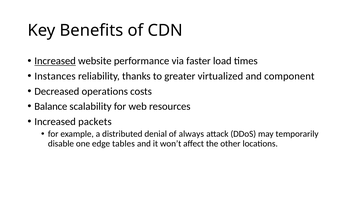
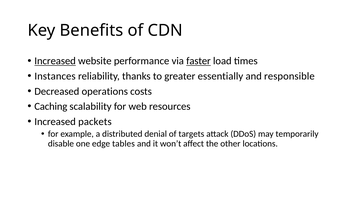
faster underline: none -> present (198, 61)
virtualized: virtualized -> essentially (220, 76)
component: component -> responsible (289, 76)
Balance: Balance -> Caching (51, 107)
always: always -> targets (191, 134)
